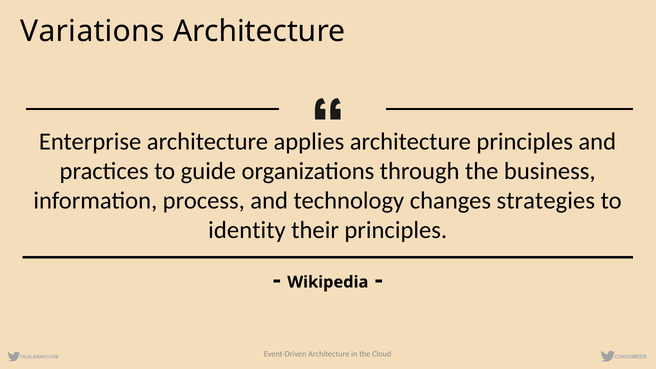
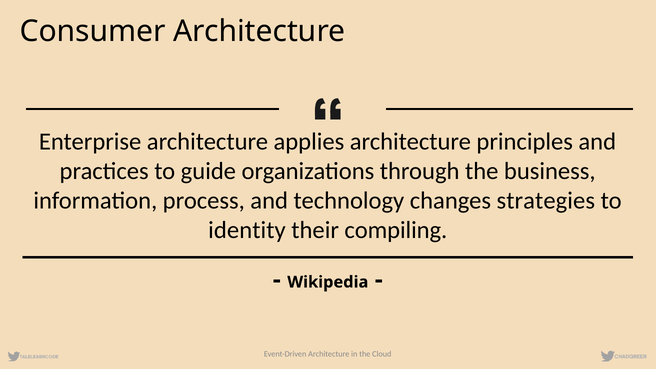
Variations: Variations -> Consumer (93, 31)
their principles: principles -> compiling (396, 230)
